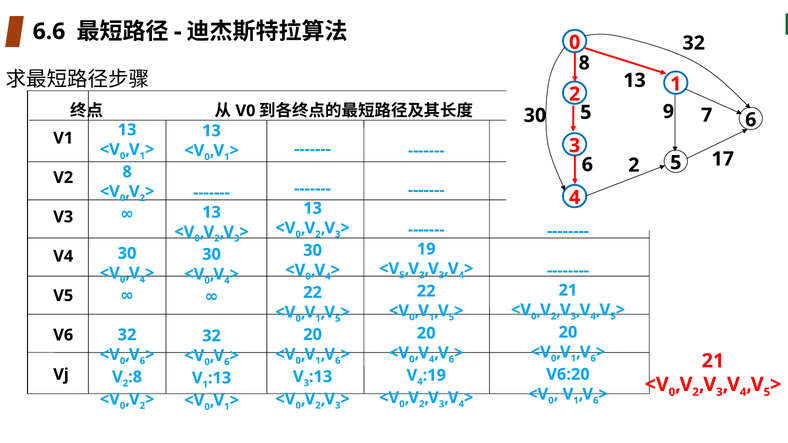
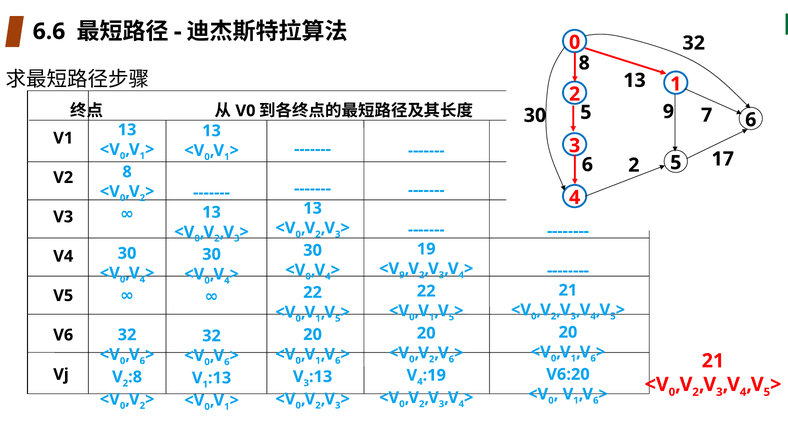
5: 5 -> 9 (402, 275)
4: 4 -> 2 (432, 359)
